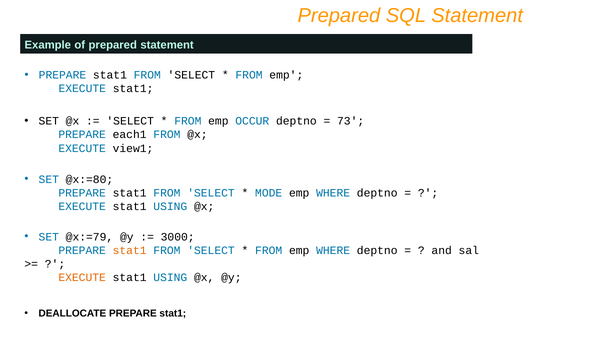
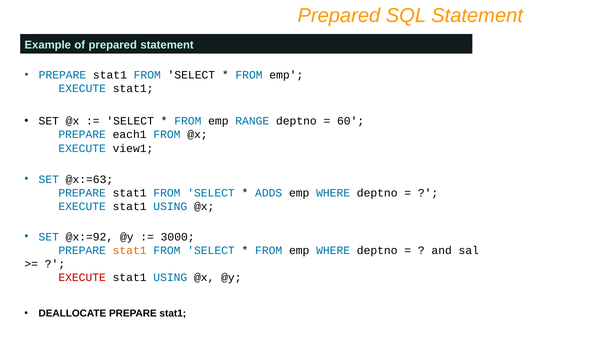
OCCUR: OCCUR -> RANGE (252, 121)
73: 73 -> 60 (351, 121)
@x:=80: @x:=80 -> @x:=63 (89, 179)
MODE: MODE -> ADDS (269, 193)
@x:=79: @x:=79 -> @x:=92 (89, 237)
EXECUTE colour: orange -> red (82, 278)
